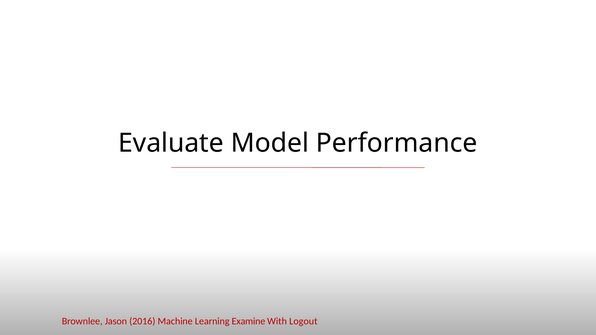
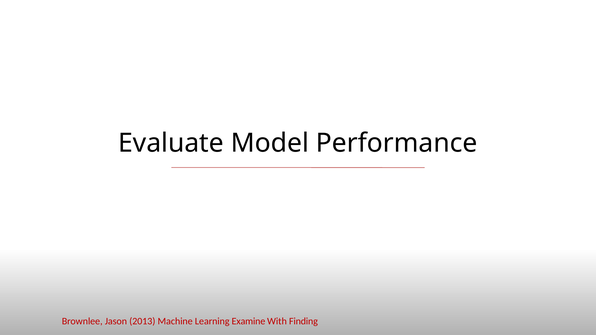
2016: 2016 -> 2013 (142, 321)
Logout: Logout -> Finding (303, 321)
